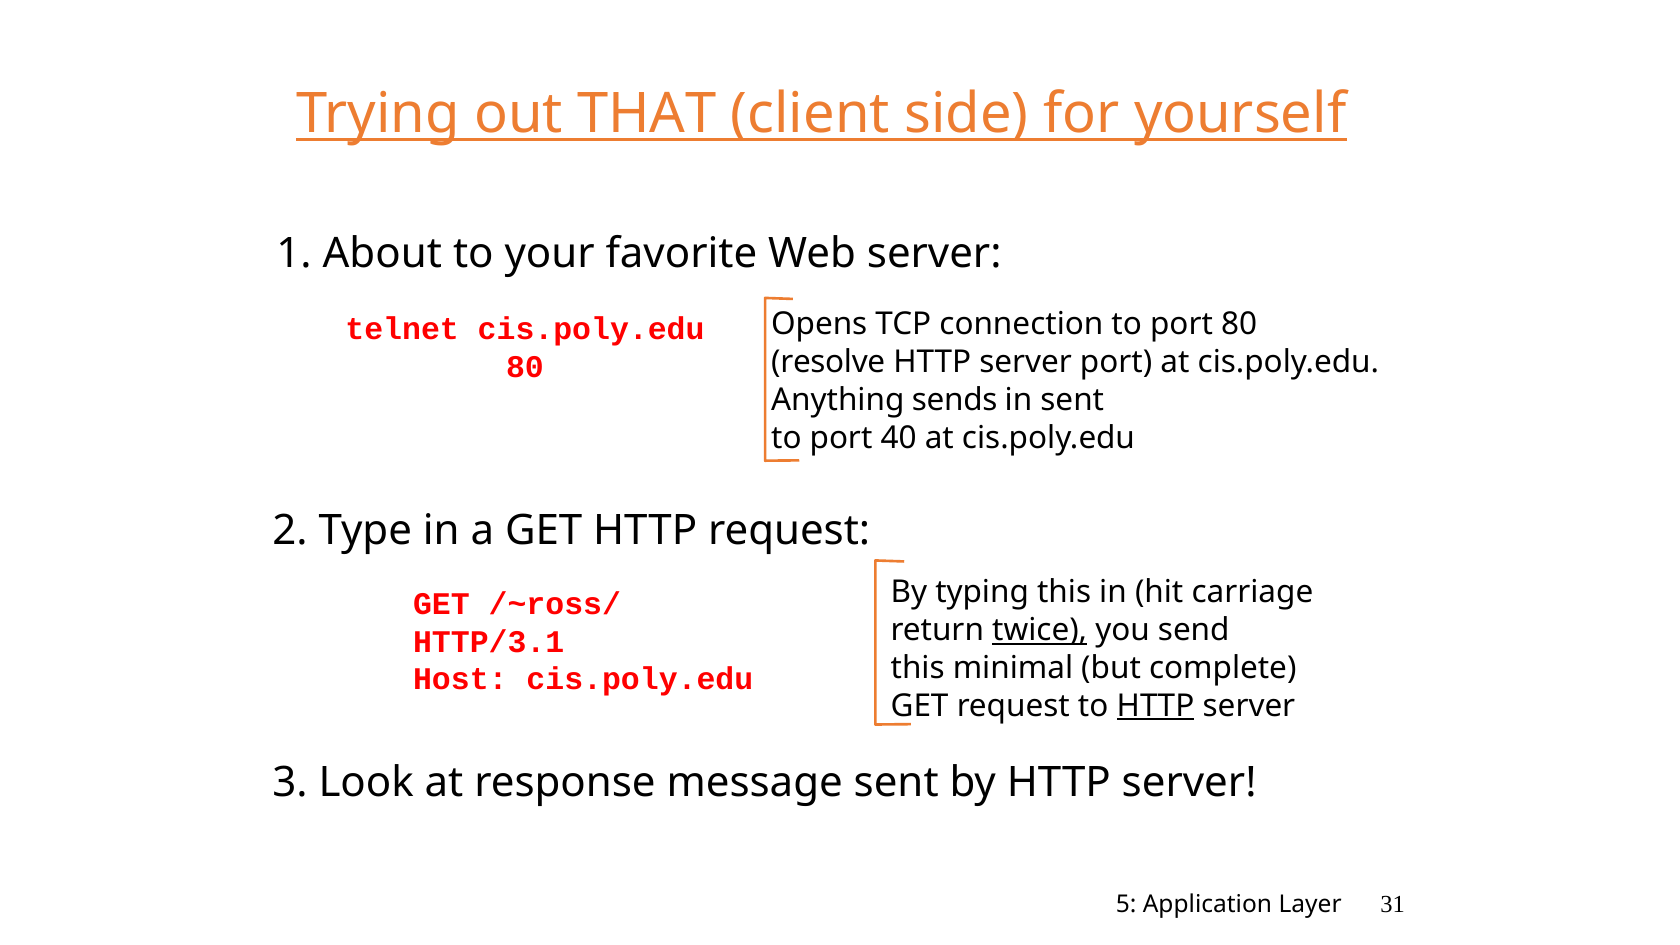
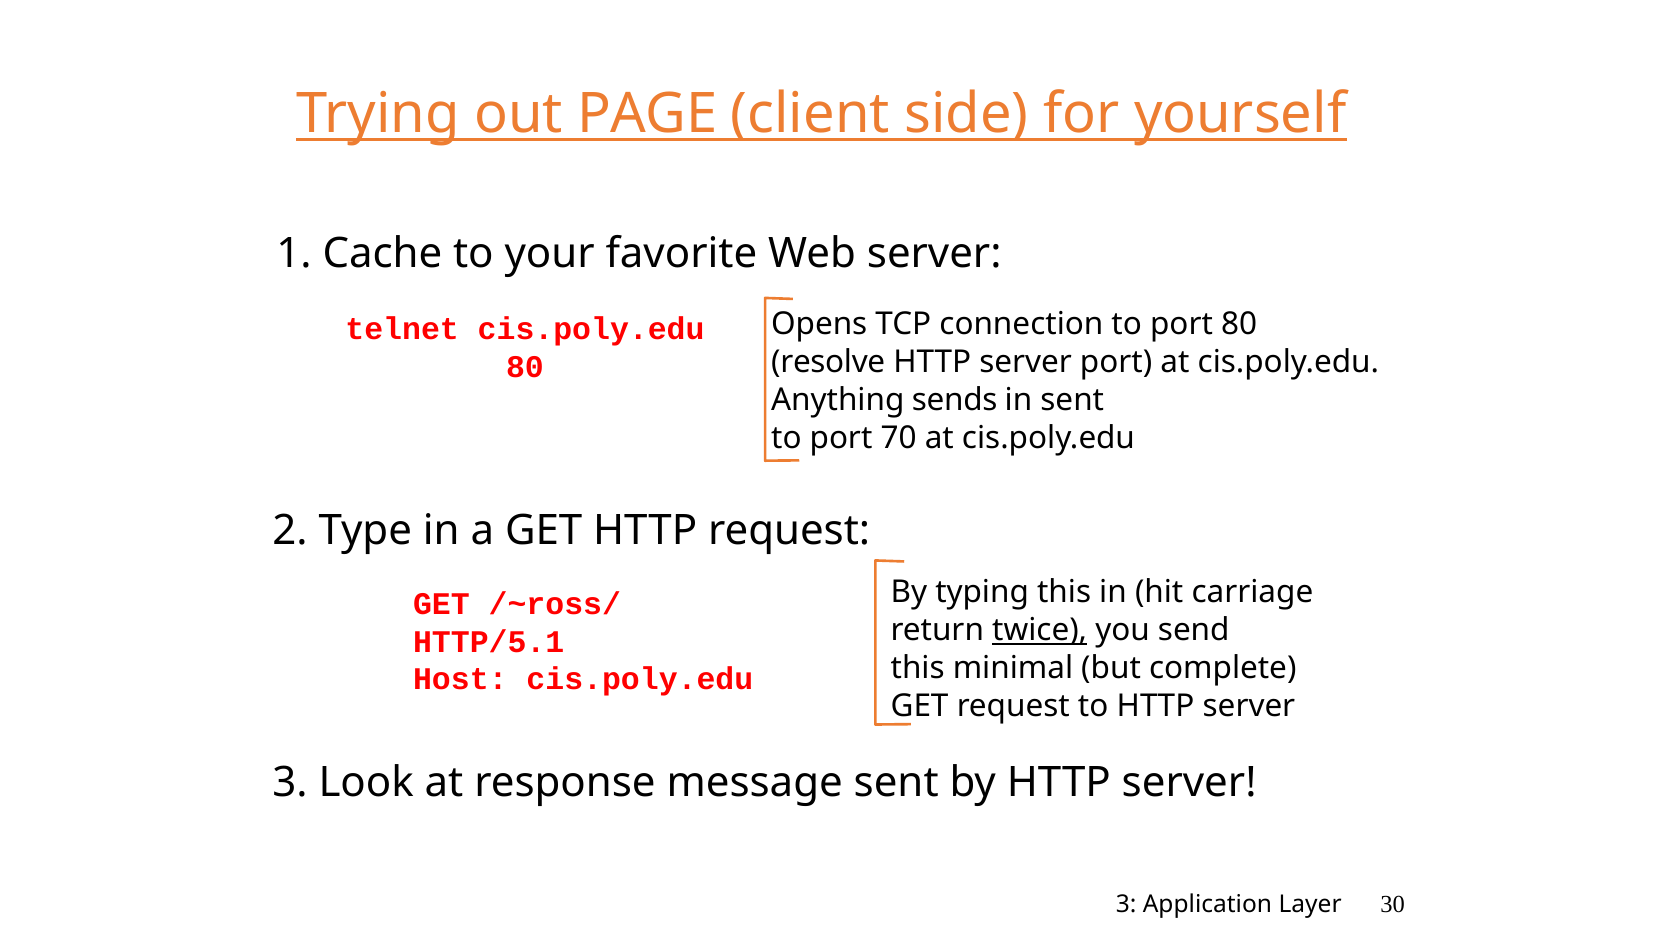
THAT: THAT -> PAGE (647, 114)
About: About -> Cache (382, 254)
40: 40 -> 70 (899, 438)
HTTP/3.1: HTTP/3.1 -> HTTP/5.1 (489, 642)
HTTP underline: present -> none (1155, 706)
5: 5 -> 3 (1126, 905)
31: 31 -> 30 (1393, 905)
